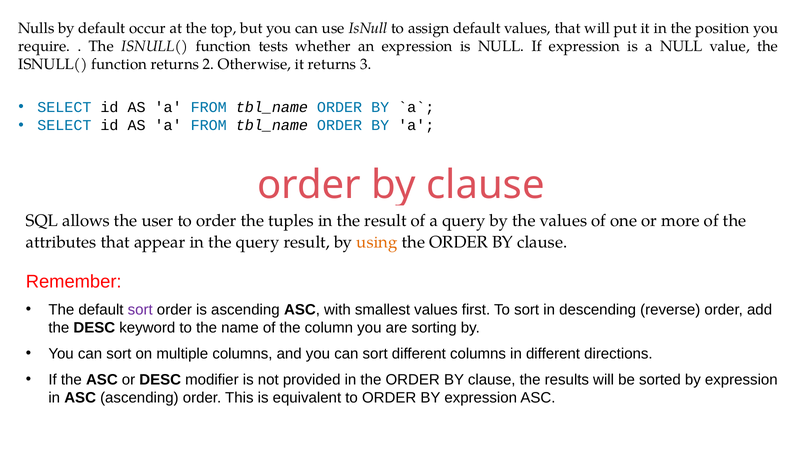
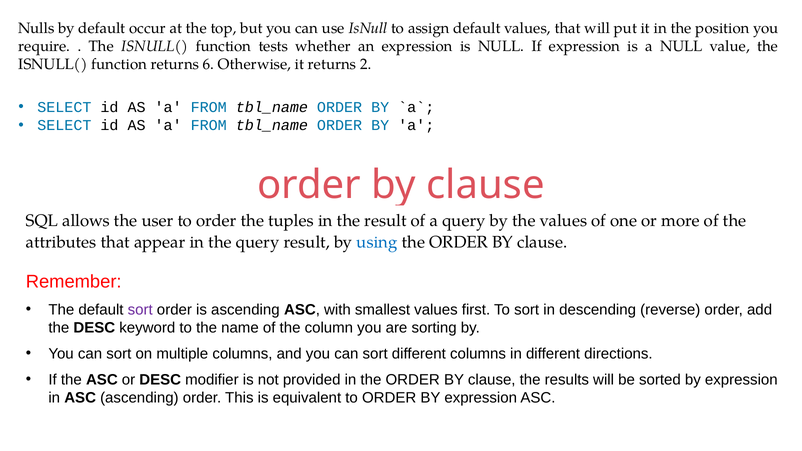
2: 2 -> 6 (209, 64)
3: 3 -> 2 (366, 64)
using colour: orange -> blue (377, 242)
